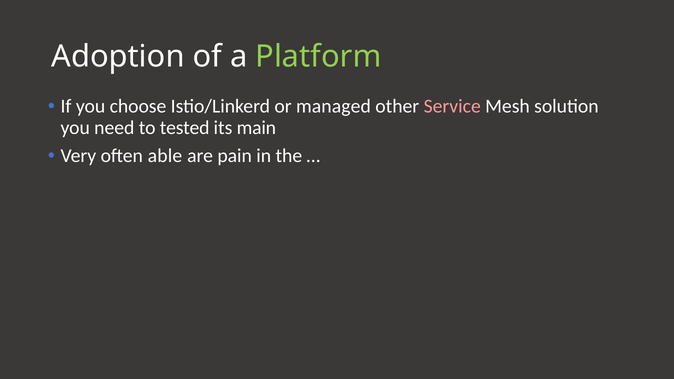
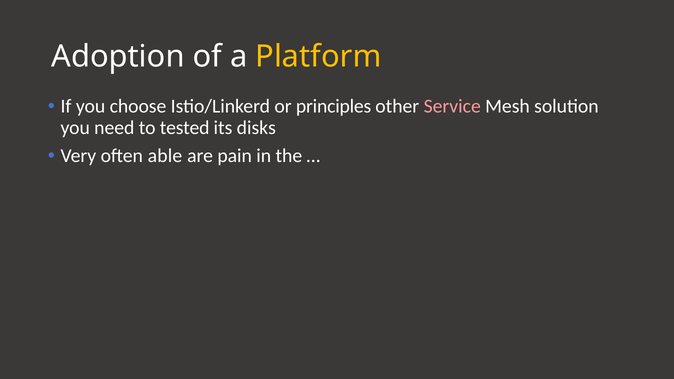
Platform colour: light green -> yellow (318, 57)
managed: managed -> principles (334, 106)
main: main -> disks (256, 128)
